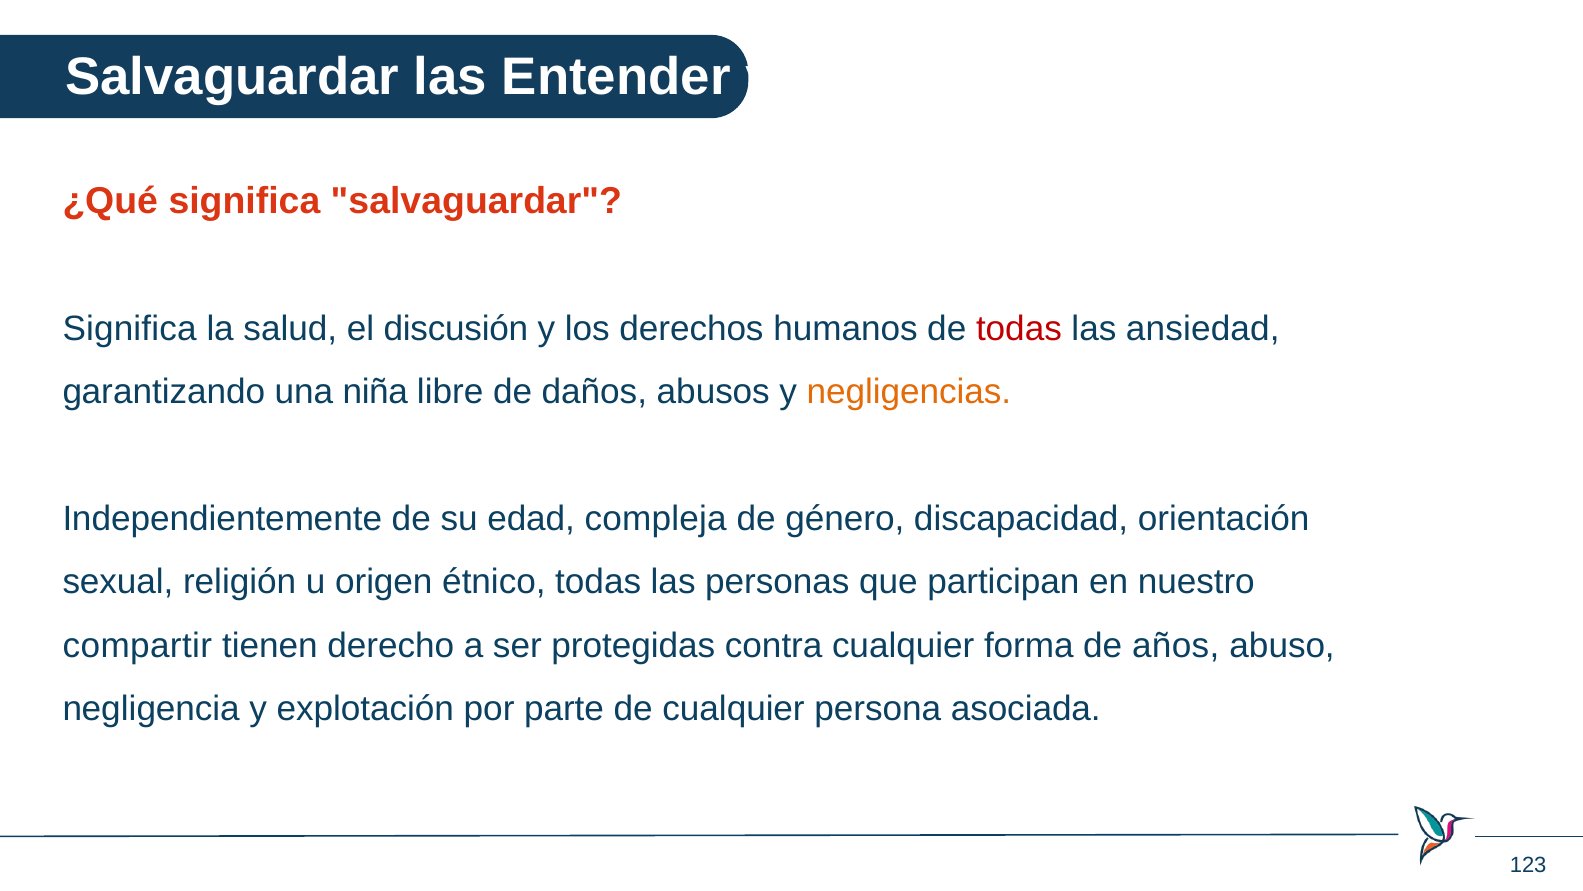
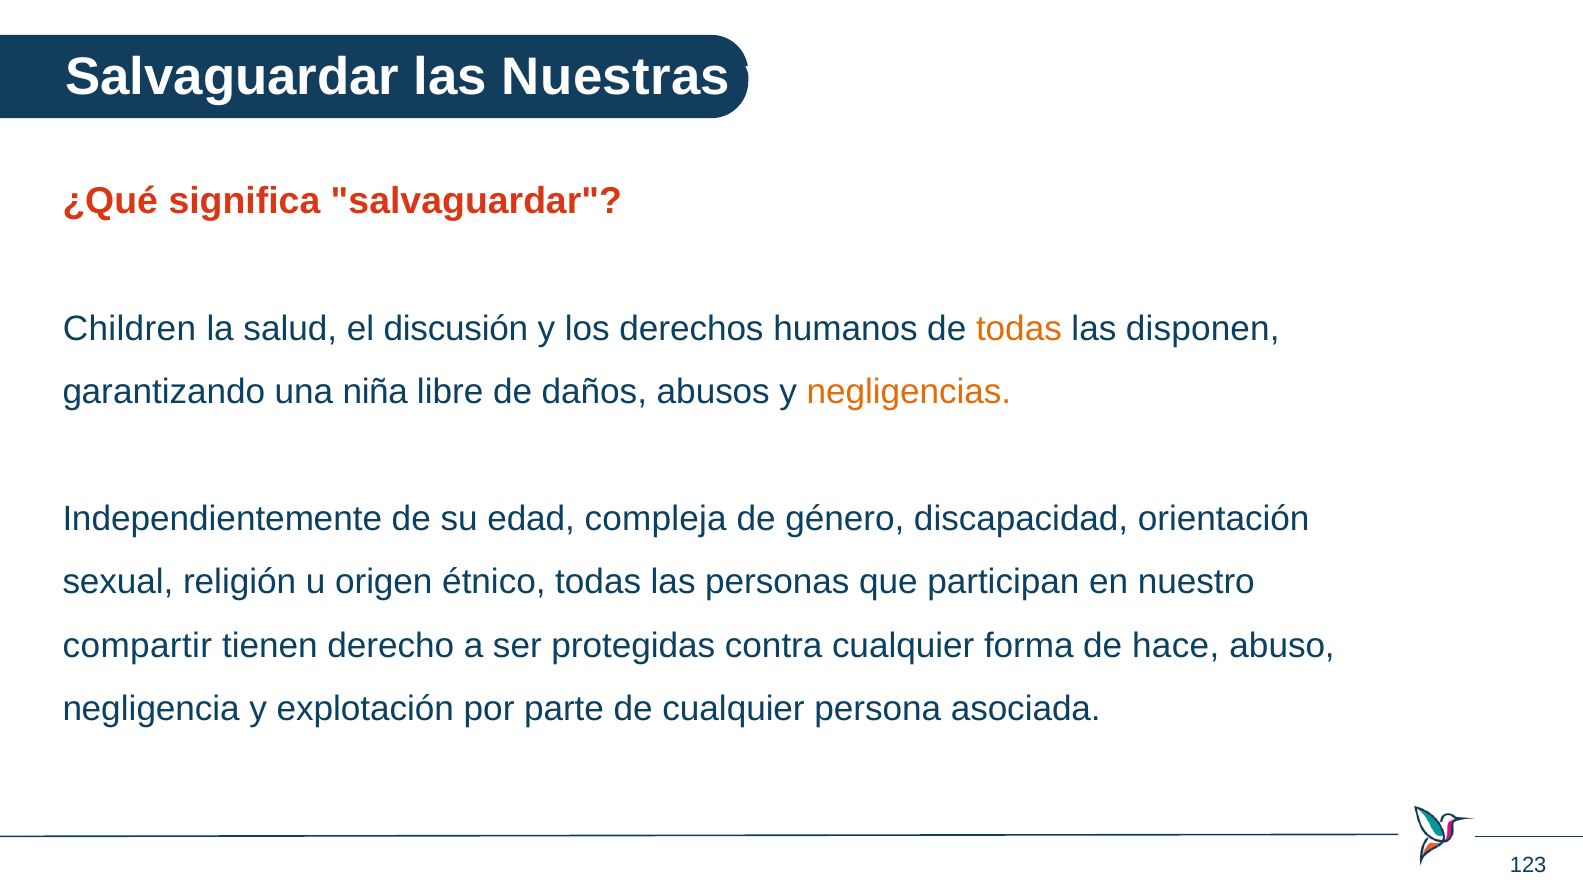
Entender: Entender -> Nuestras (616, 77)
Significa: Significa -> Children (129, 329)
todas colour: red -> orange (1019, 329)
ansiedad: ansiedad -> disponen (1203, 329)
años: años -> hace (1176, 645)
